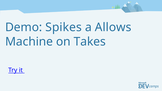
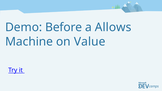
Spikes: Spikes -> Before (64, 27)
Takes: Takes -> Value (90, 42)
